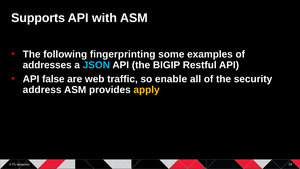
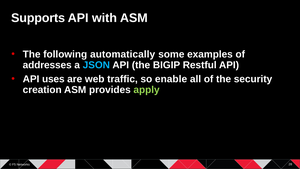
fingerprinting: fingerprinting -> automatically (123, 54)
false: false -> uses (53, 79)
address: address -> creation (42, 90)
apply colour: yellow -> light green (147, 90)
